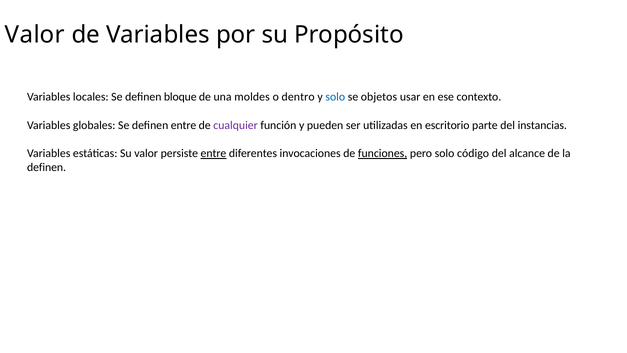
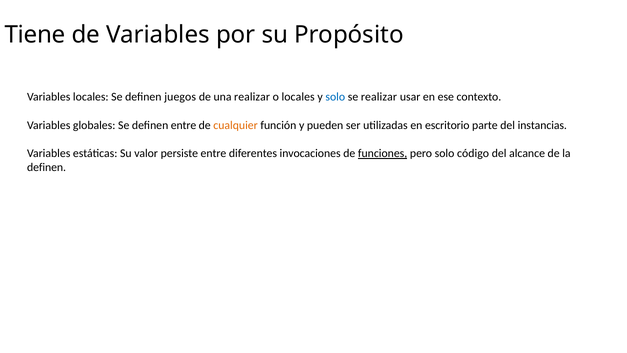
Valor: Valor -> Tiene (35, 34)
bloque: bloque -> juegos (180, 97)
una moldes: moldes -> realizar (252, 97)
o dentro: dentro -> locales (298, 97)
se objetos: objetos -> realizar (379, 97)
cualquier colour: purple -> orange (236, 125)
entre underline: present -> none (213, 153)
